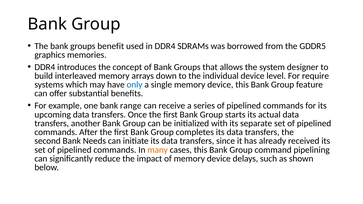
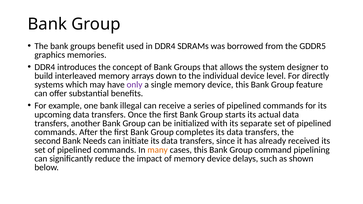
require: require -> directly (316, 76)
only colour: blue -> purple (135, 85)
range: range -> illegal (131, 106)
